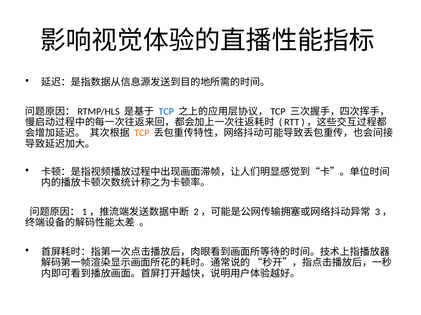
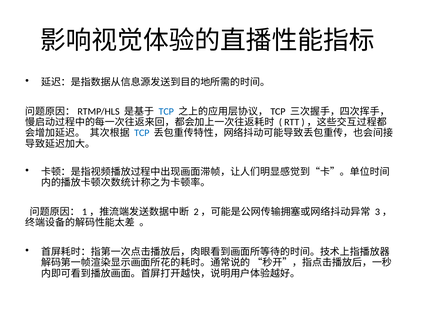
TCP colour: orange -> blue (142, 133)
